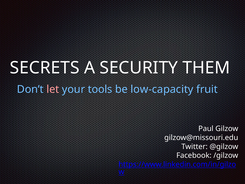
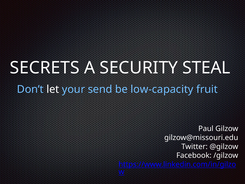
THEM: THEM -> STEAL (206, 68)
let colour: pink -> white (53, 89)
tools: tools -> send (100, 89)
